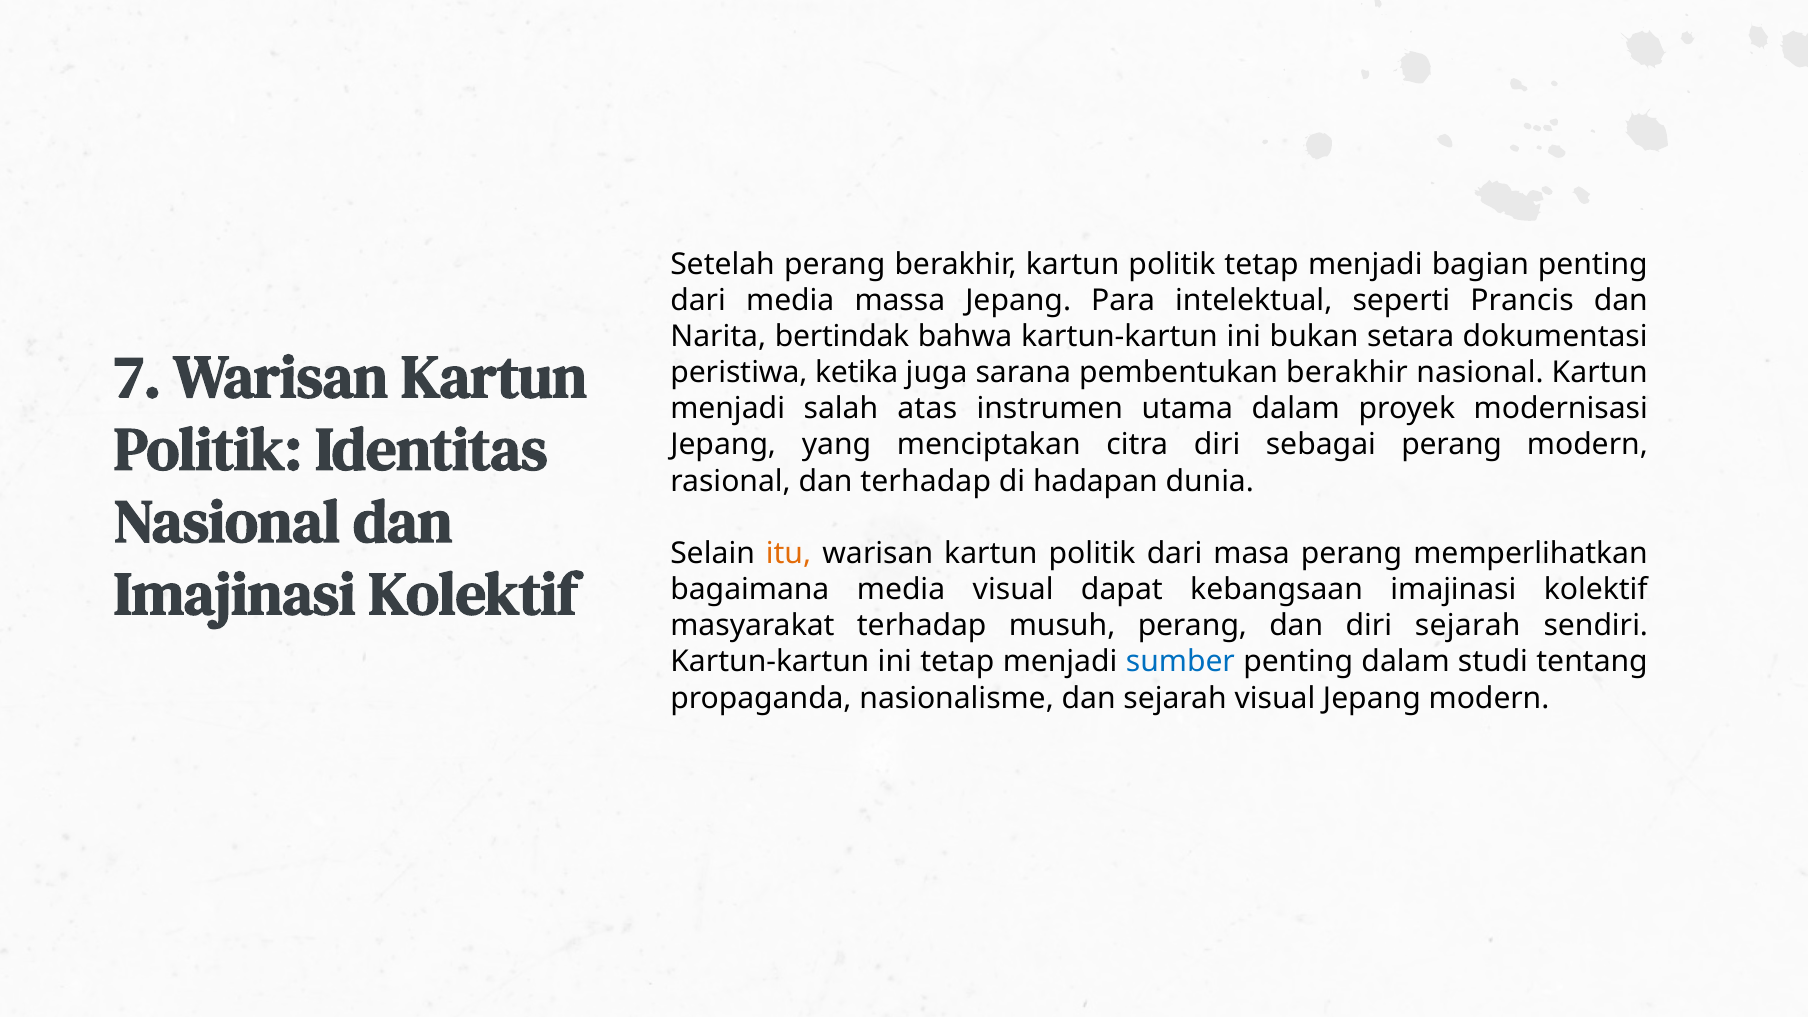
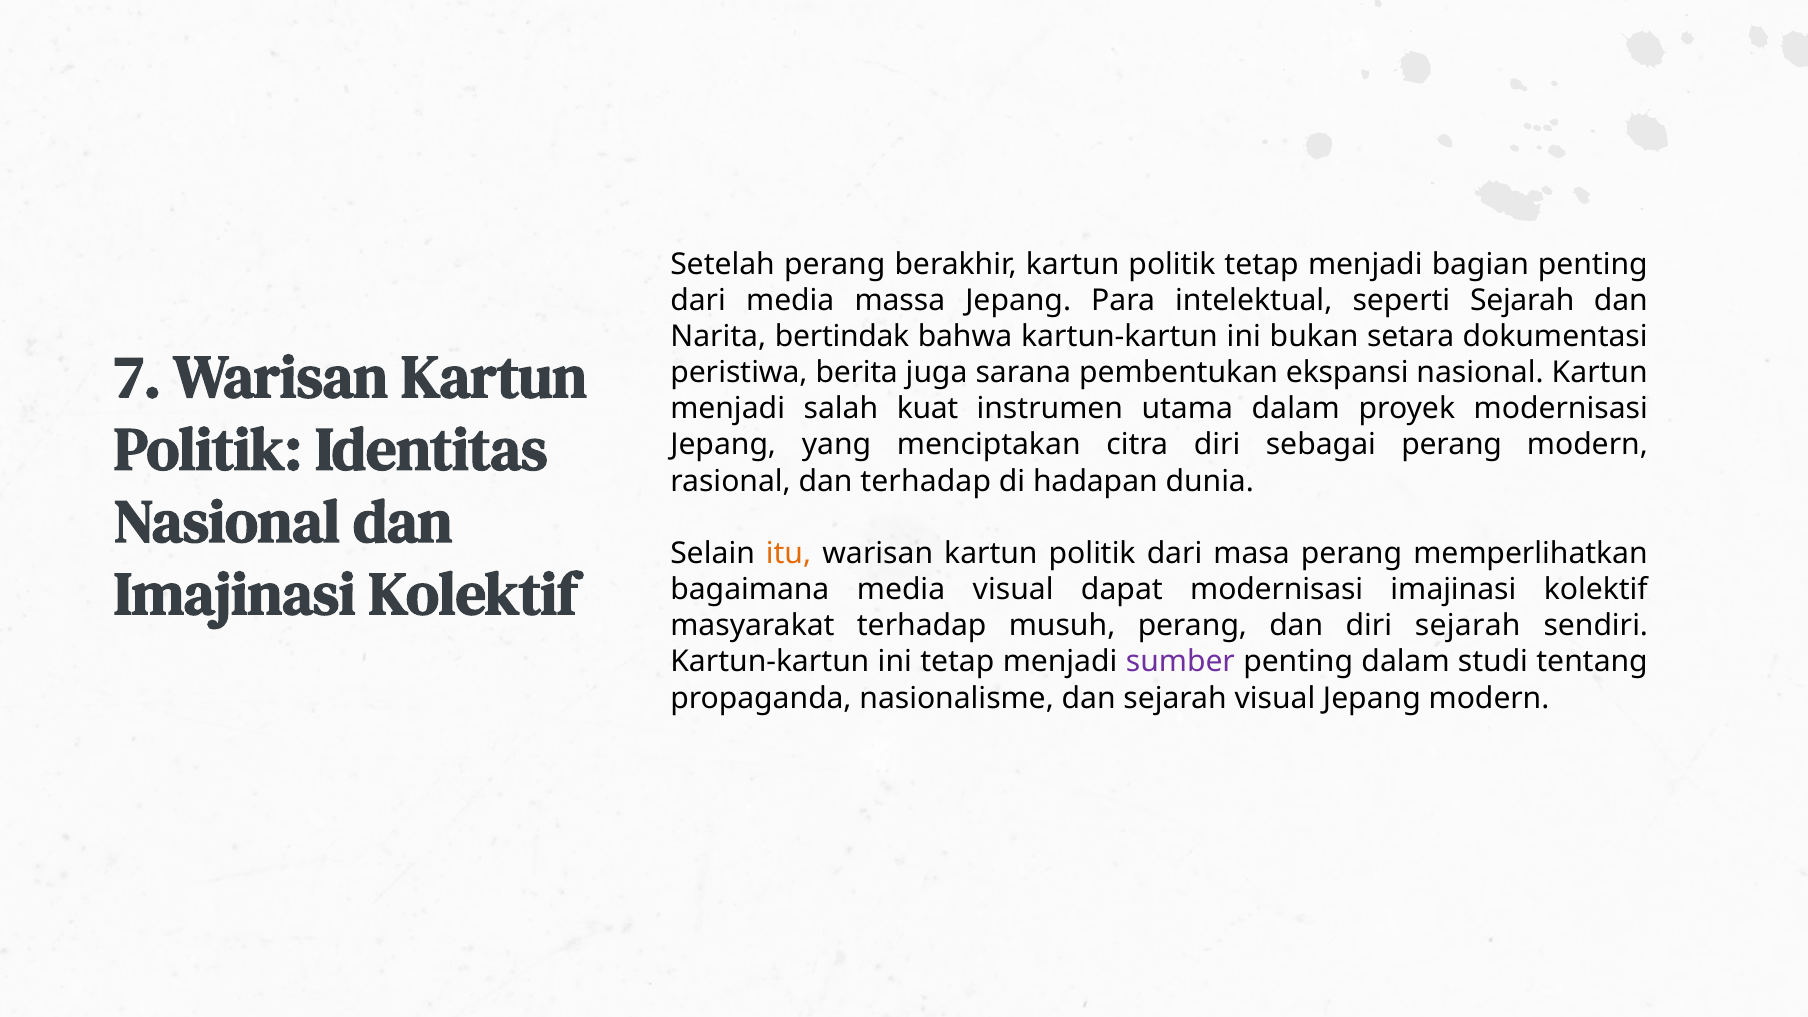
seperti Prancis: Prancis -> Sejarah (1522, 300)
ketika: ketika -> berita (857, 373)
pembentukan berakhir: berakhir -> ekspansi (1347, 373)
atas: atas -> kuat (928, 409)
dapat kebangsaan: kebangsaan -> modernisasi (1277, 590)
sumber colour: blue -> purple (1180, 662)
